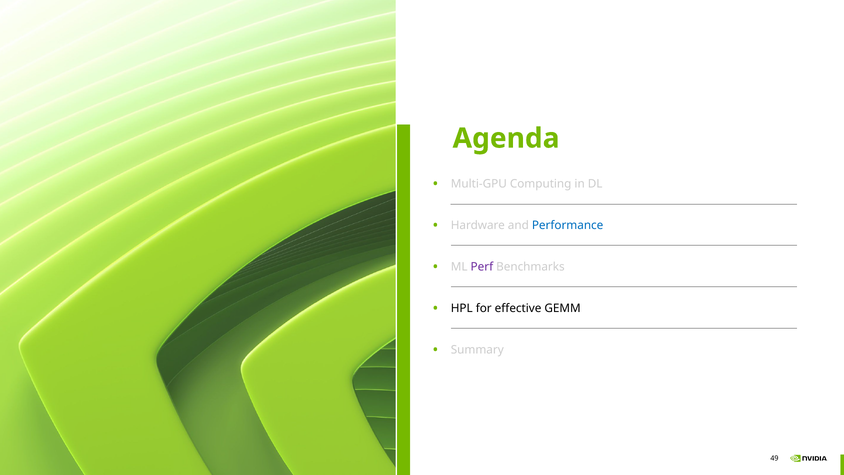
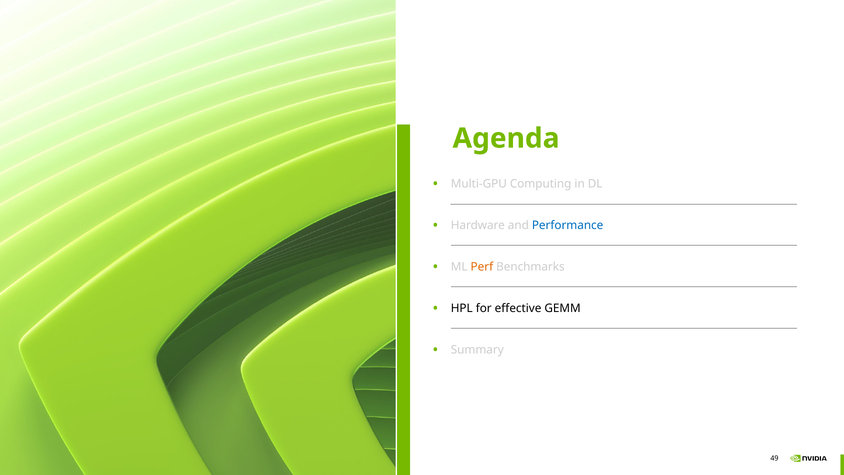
Perf colour: purple -> orange (482, 267)
